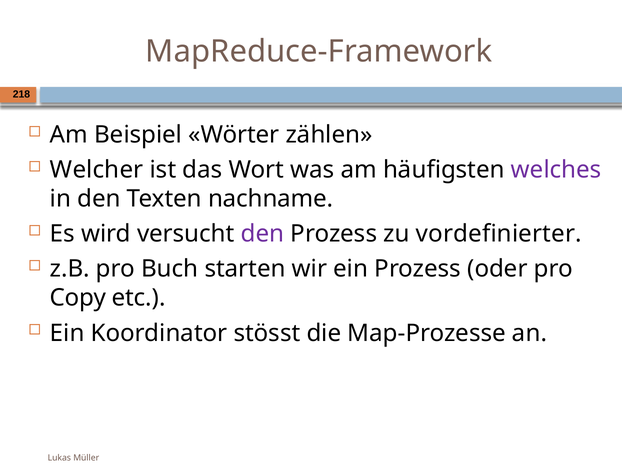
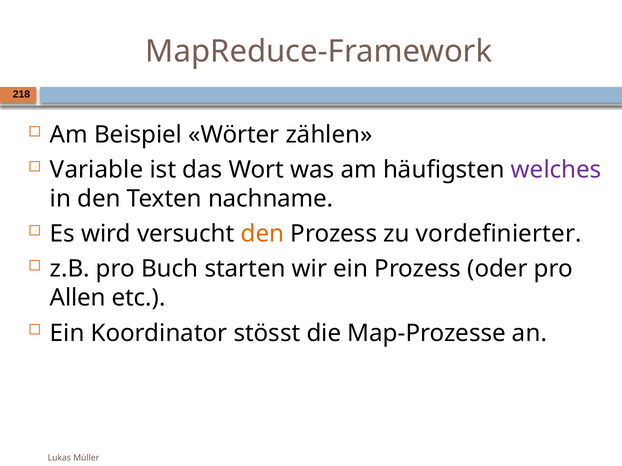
Welcher: Welcher -> Variable (97, 170)
den colour: purple -> orange (263, 234)
Copy: Copy -> Allen (78, 298)
